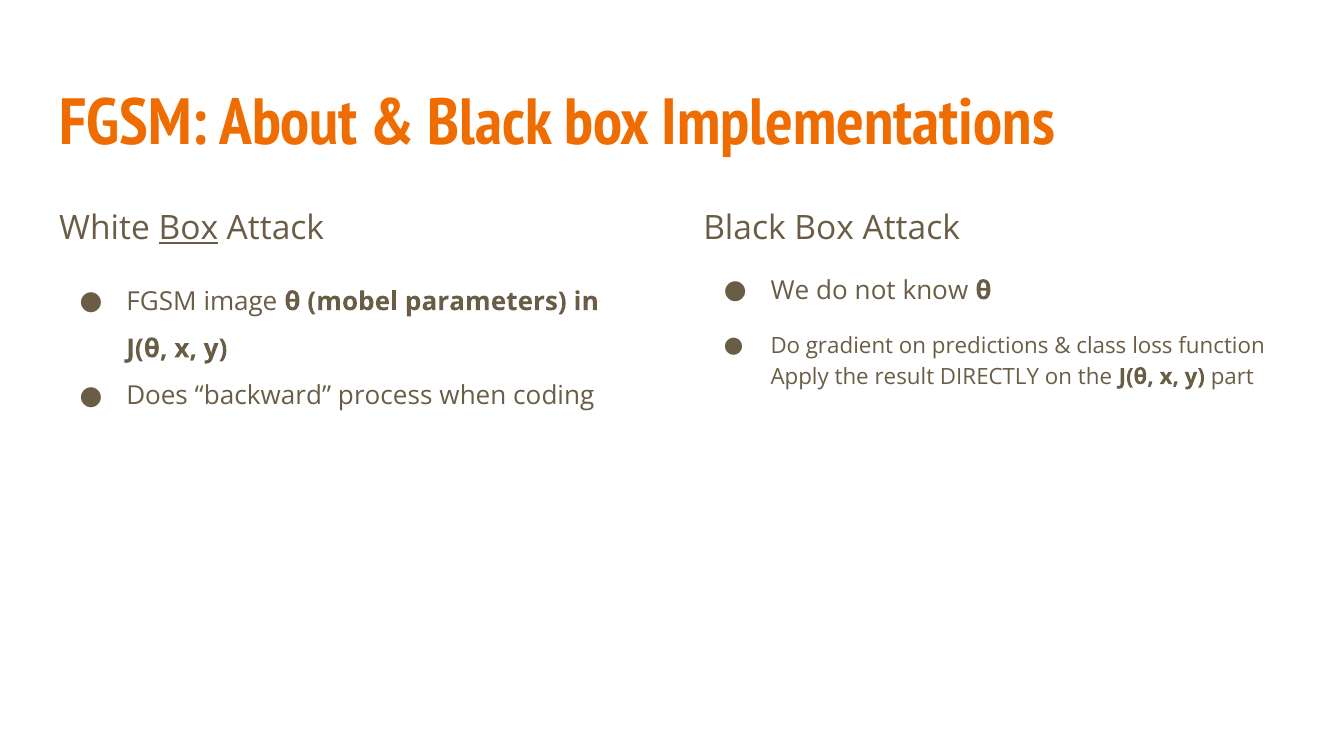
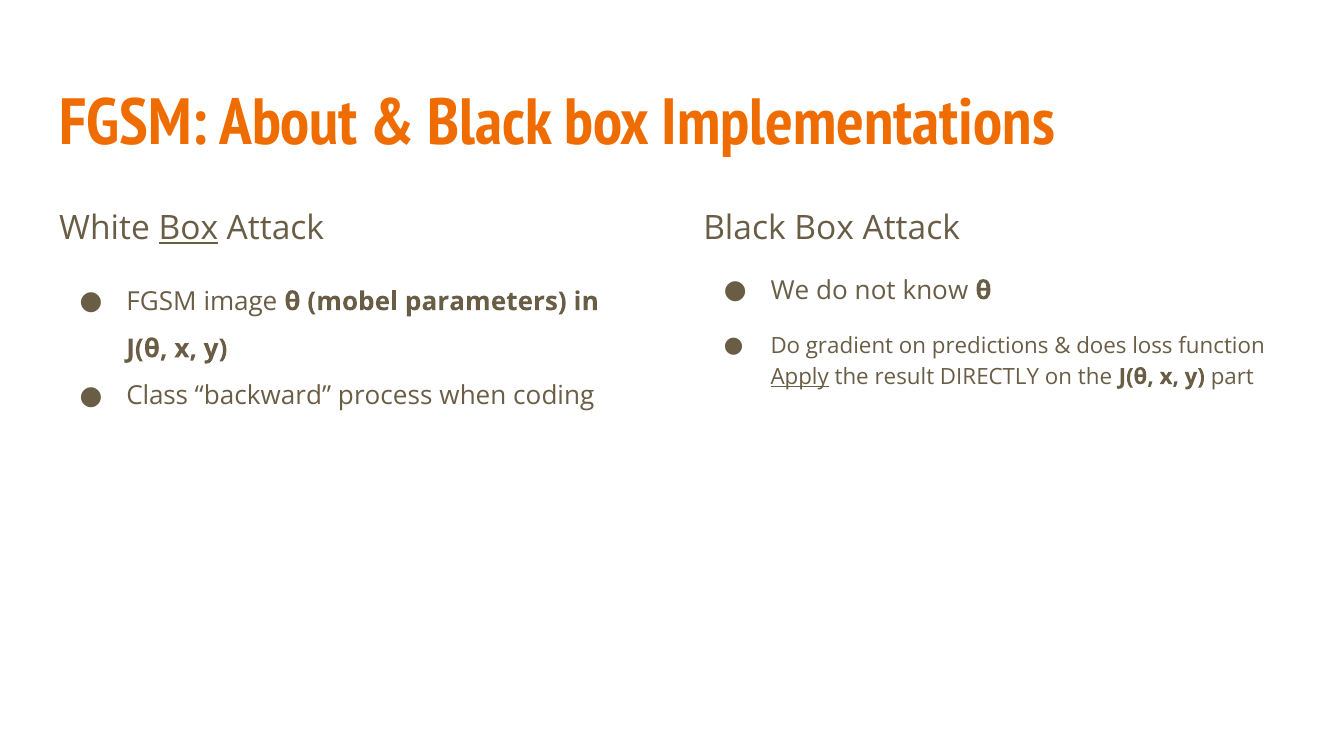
class: class -> does (1101, 346)
Apply underline: none -> present (800, 376)
Does: Does -> Class (157, 396)
